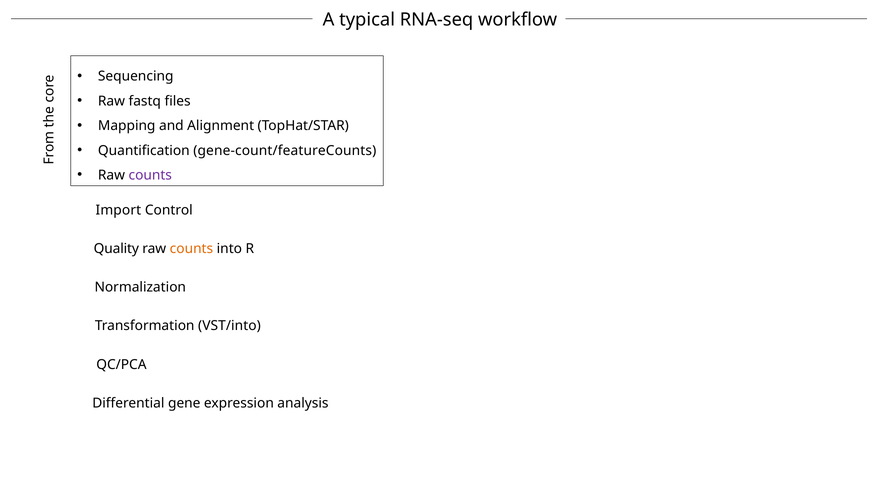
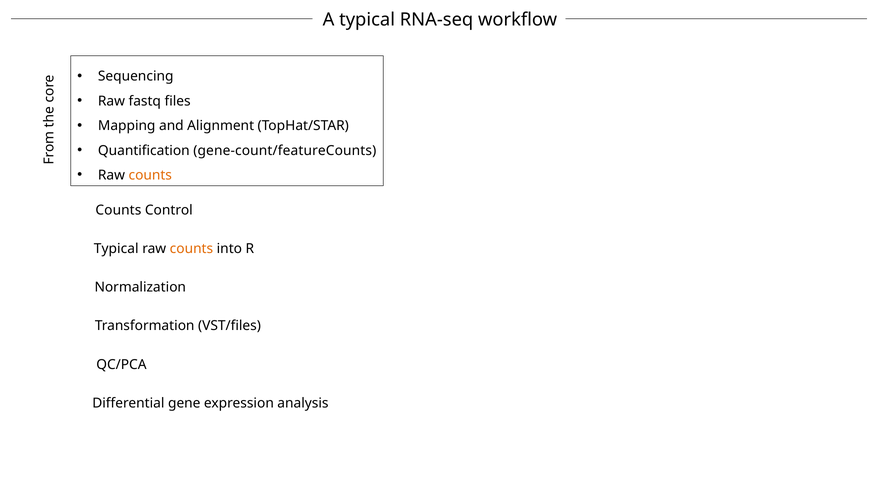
counts colour: purple -> orange (150, 175)
Import: Import -> Counts (118, 210)
Quality: Quality -> Typical (116, 249)
VST/into: VST/into -> VST/files (229, 326)
